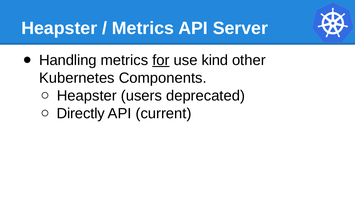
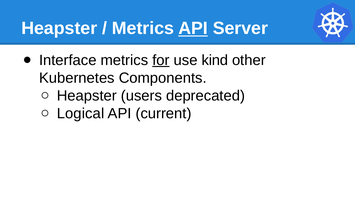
API underline: none -> present (193, 28)
Handling: Handling -> Interface (68, 60)
Directly: Directly -> Logical (81, 113)
